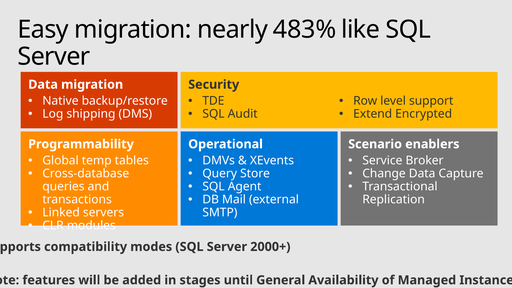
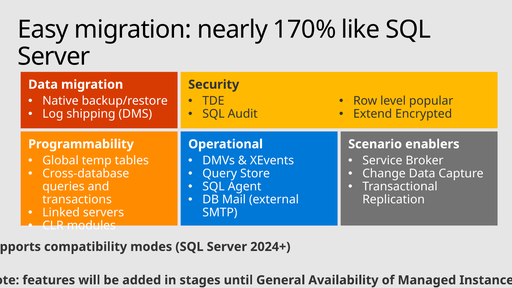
483%: 483% -> 170% (305, 29)
support: support -> popular (431, 101)
2000+: 2000+ -> 2024+ (270, 247)
